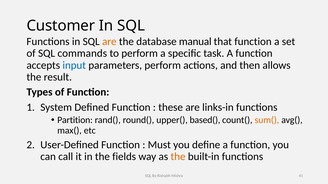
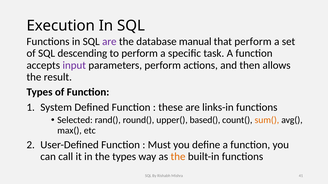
Customer: Customer -> Execution (61, 26)
are colour: orange -> purple (109, 42)
that function: function -> perform (253, 42)
commands: commands -> descending (82, 54)
input colour: blue -> purple (74, 65)
Partition: Partition -> Selected (75, 120)
the fields: fields -> types (124, 157)
